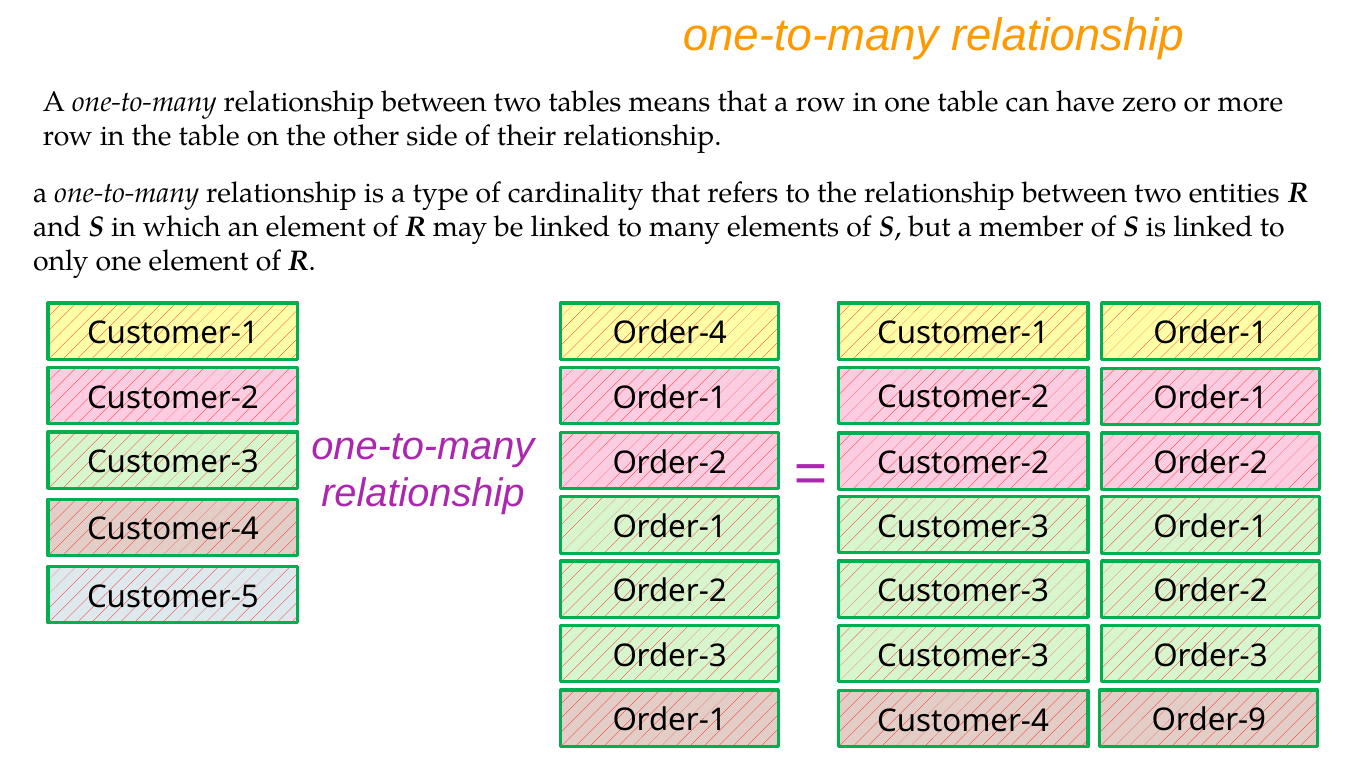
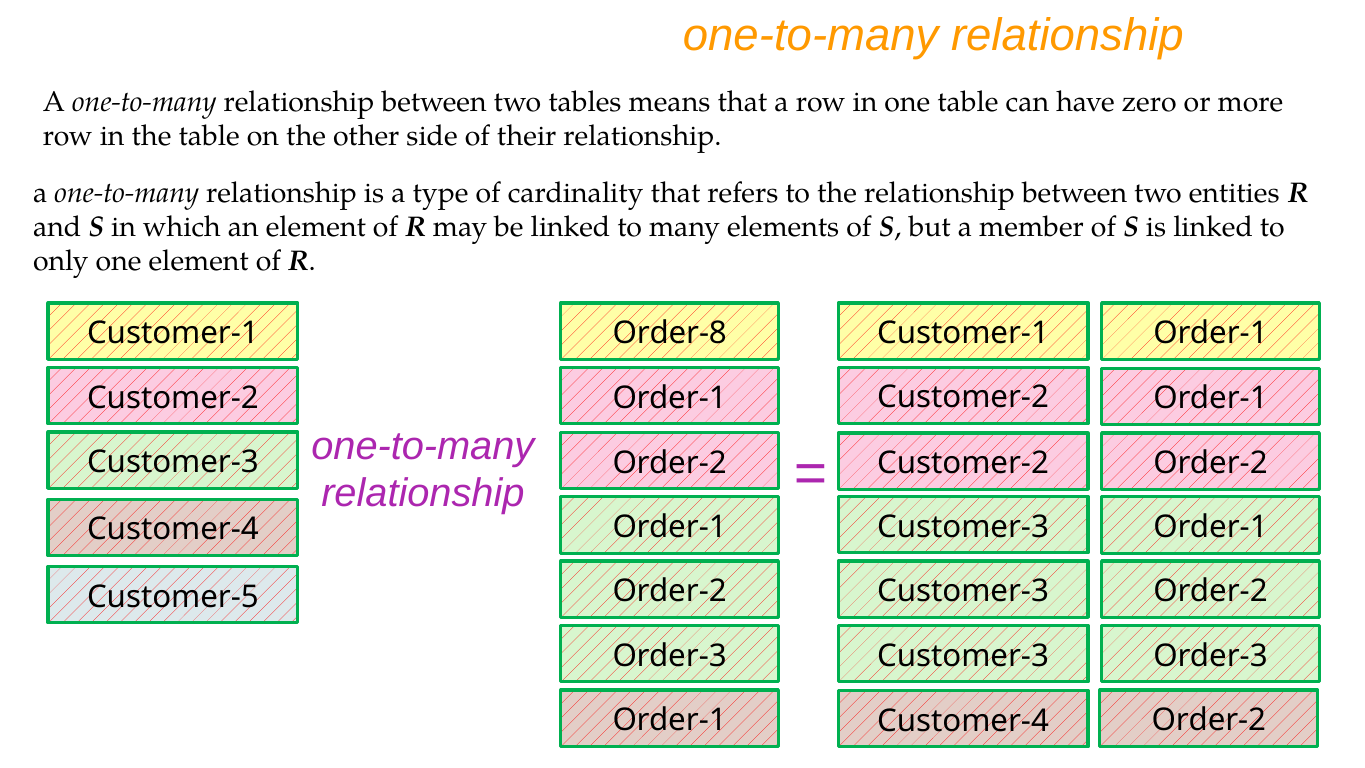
Order-4: Order-4 -> Order-8 (670, 333)
Order-9: Order-9 -> Order-2 (1209, 720)
